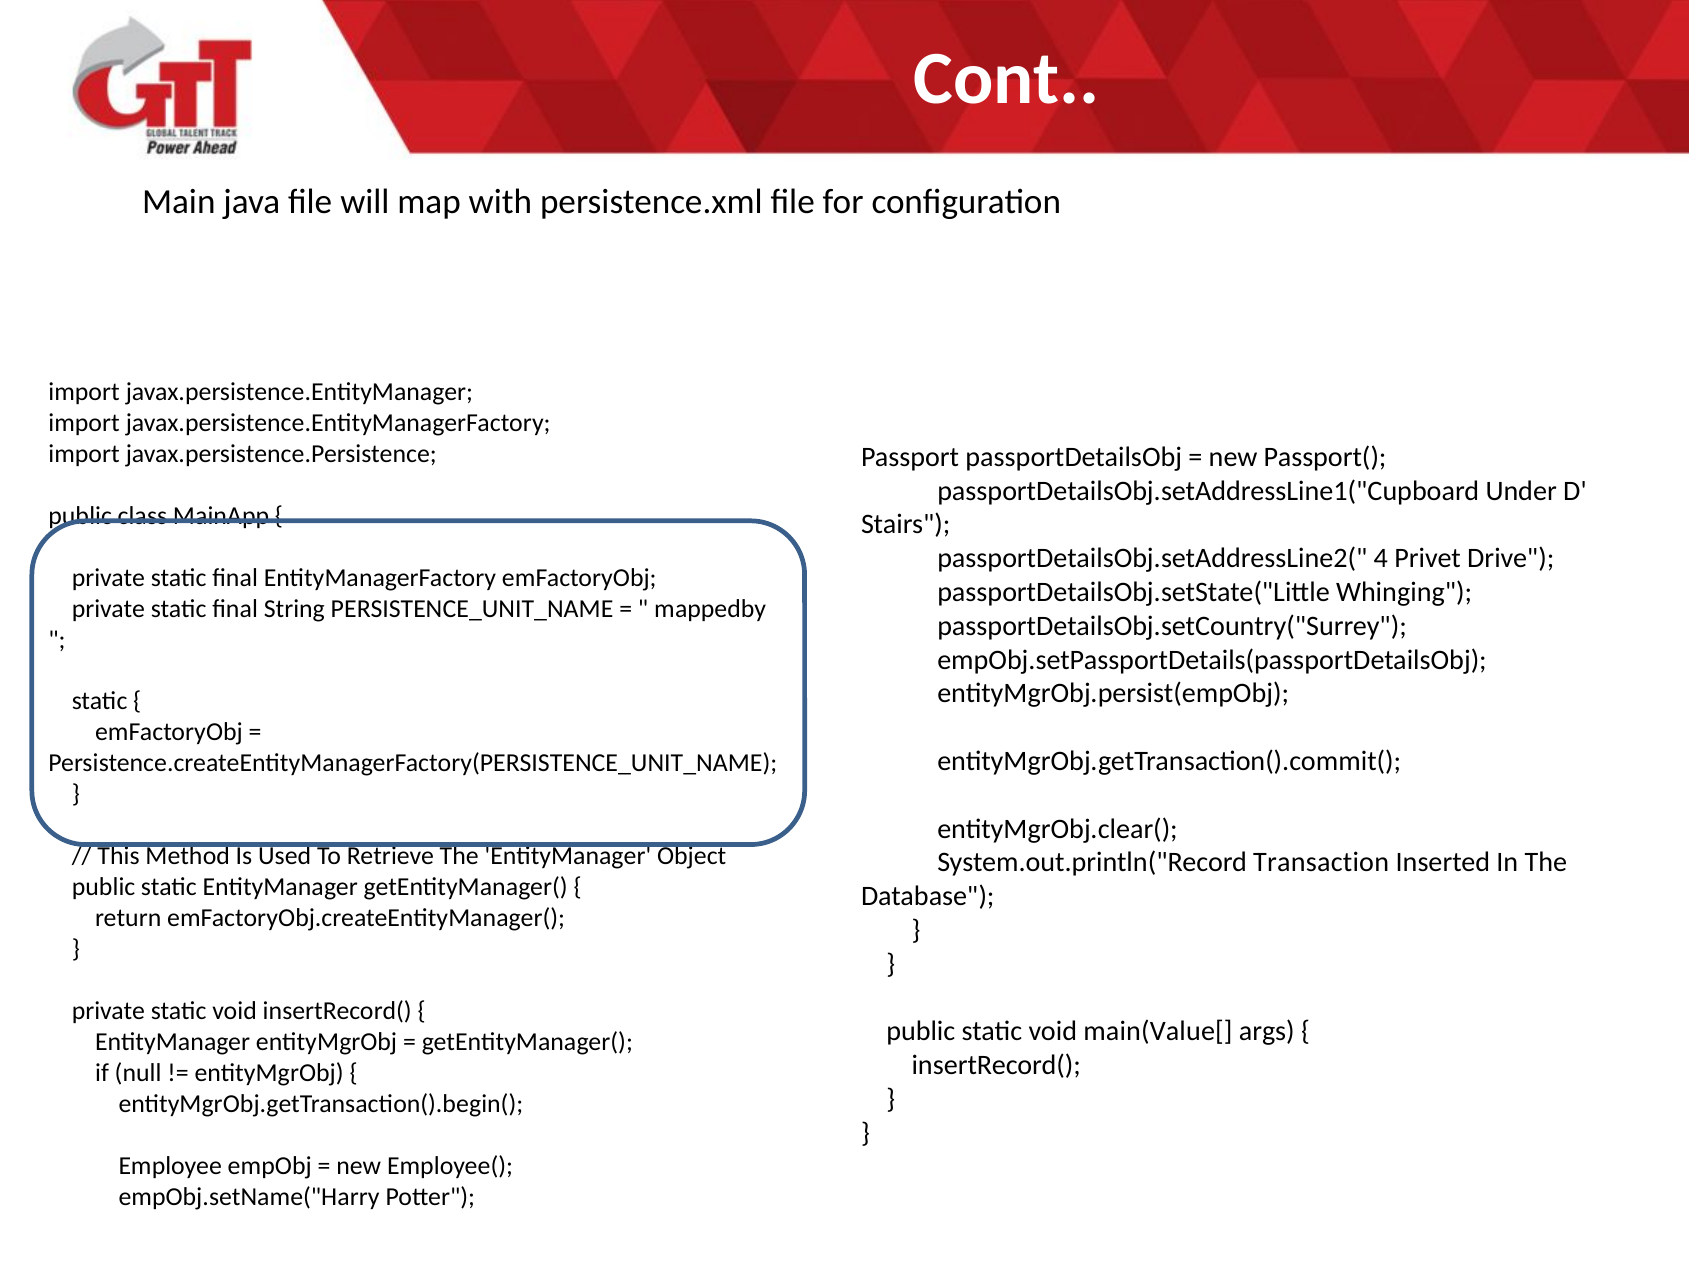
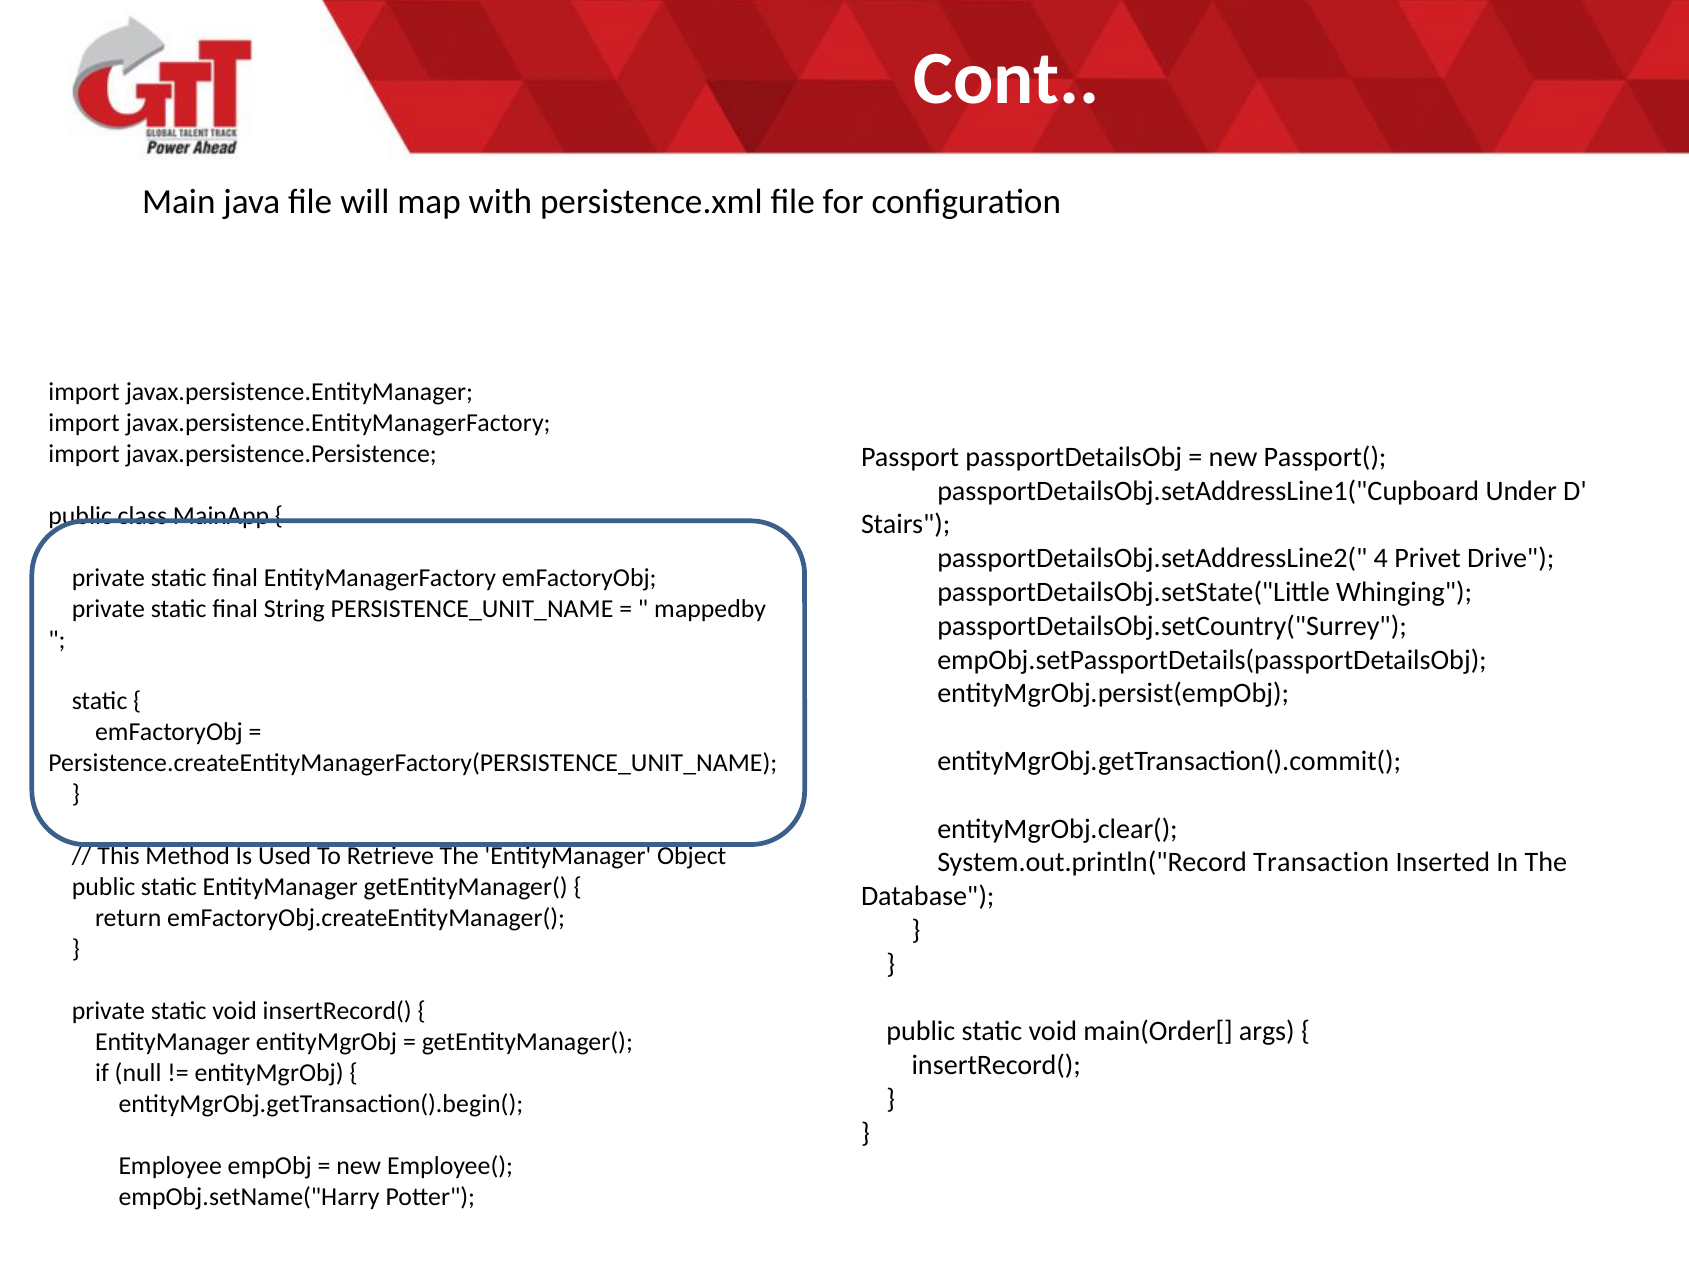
main(Value[: main(Value[ -> main(Order[ (1158, 1031)
